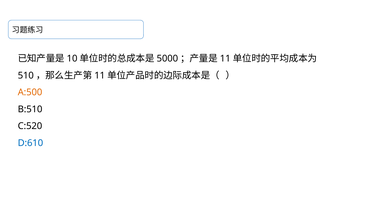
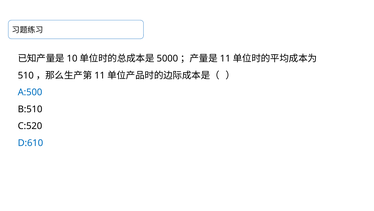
A:500 colour: orange -> blue (30, 92)
